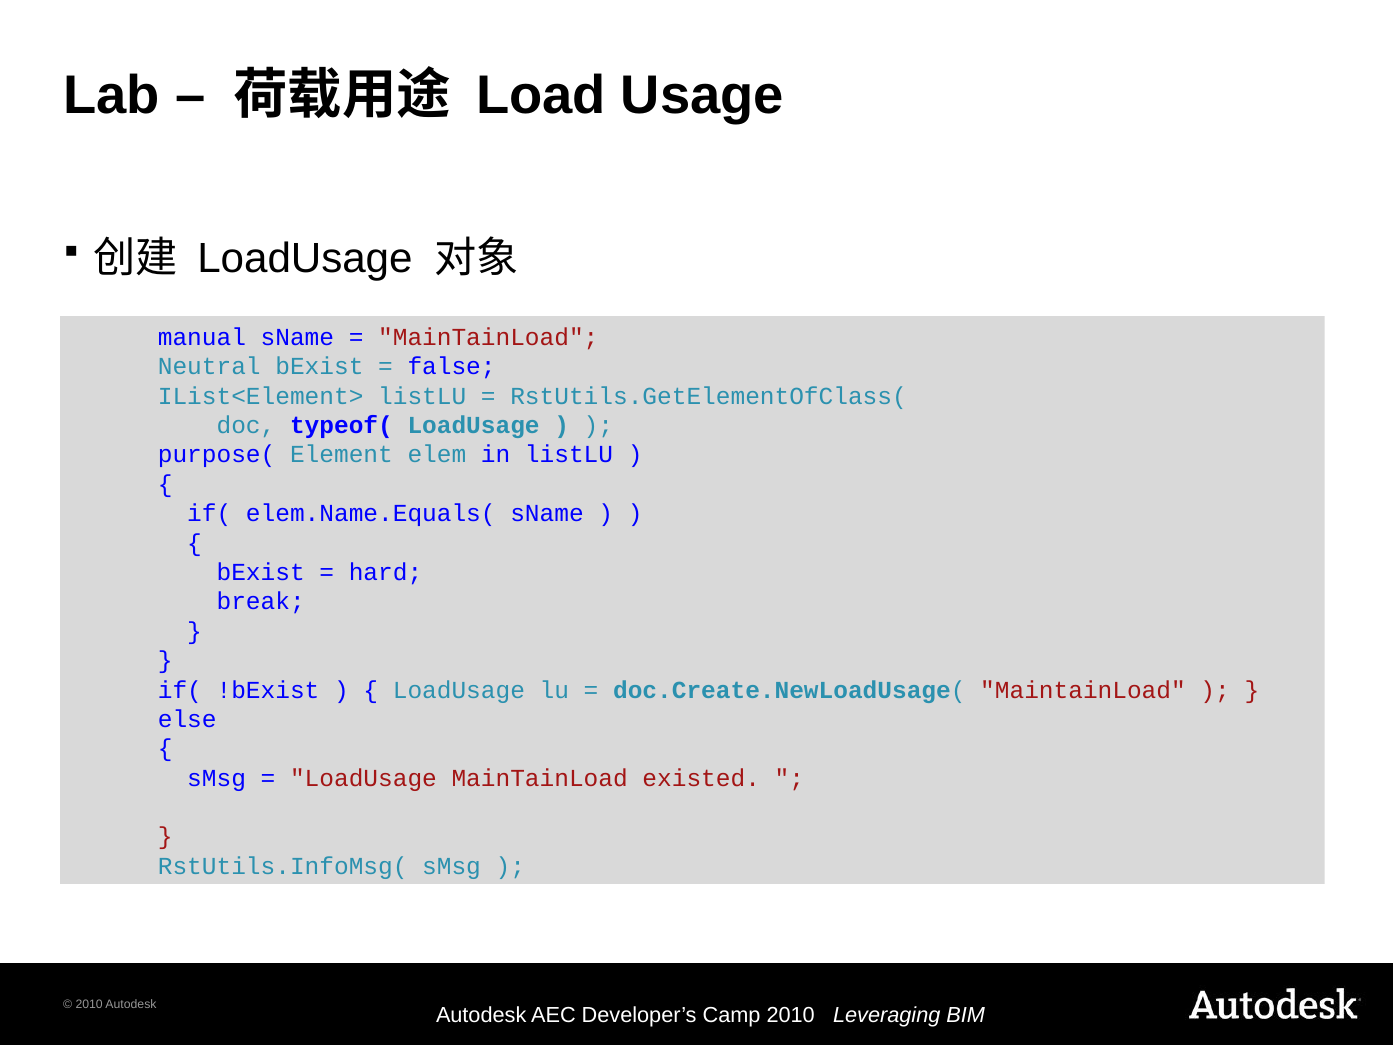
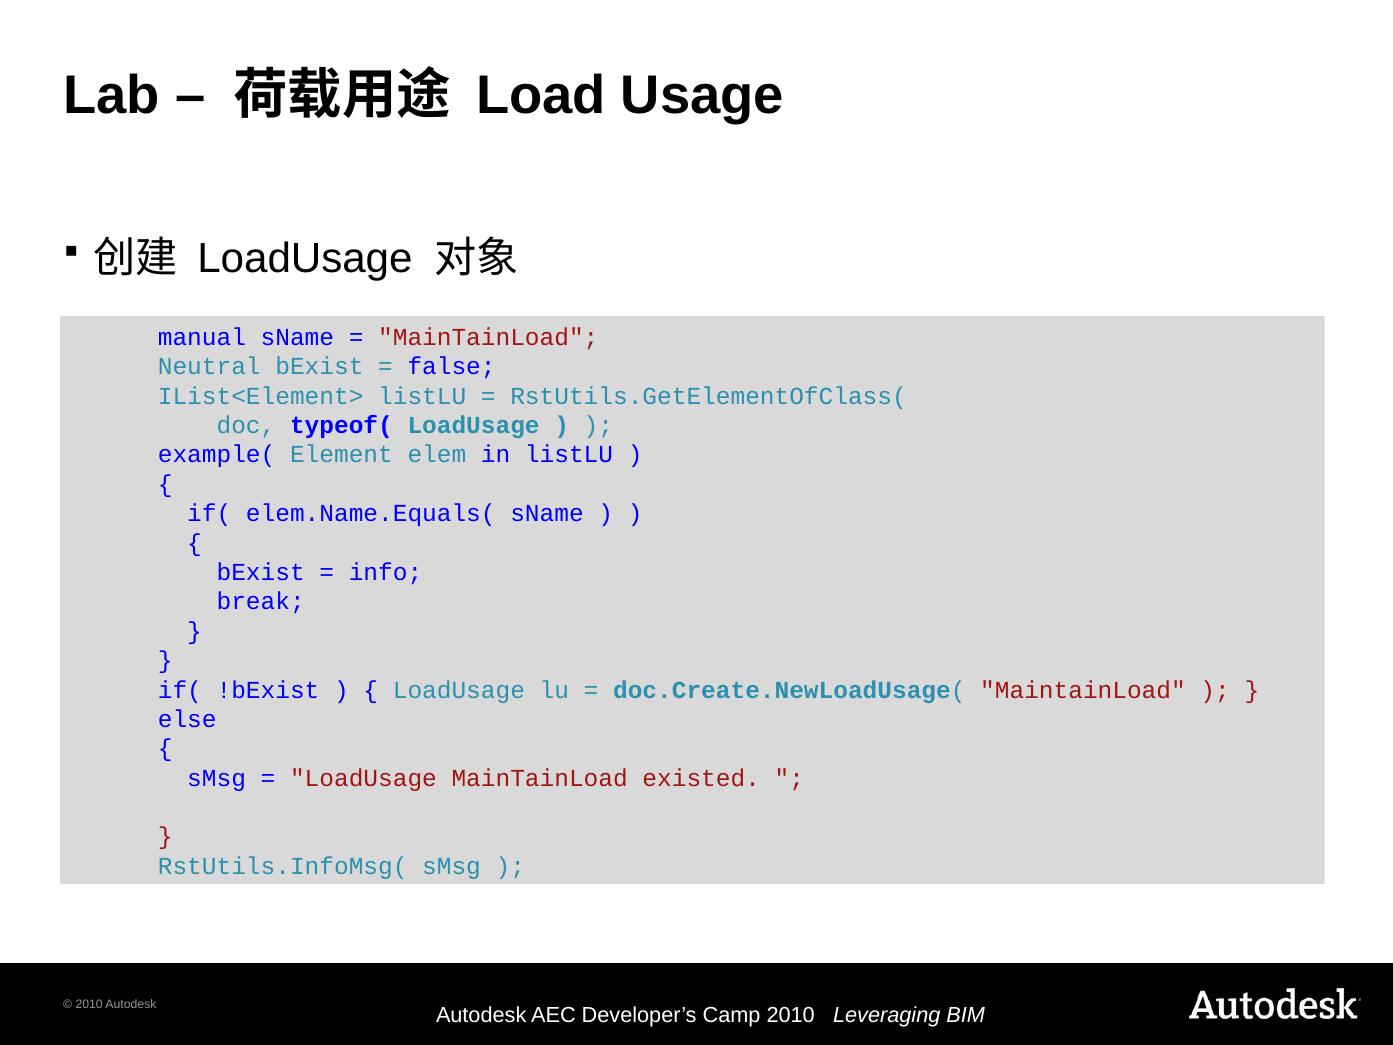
purpose(: purpose( -> example( (217, 455)
hard: hard -> info (385, 572)
